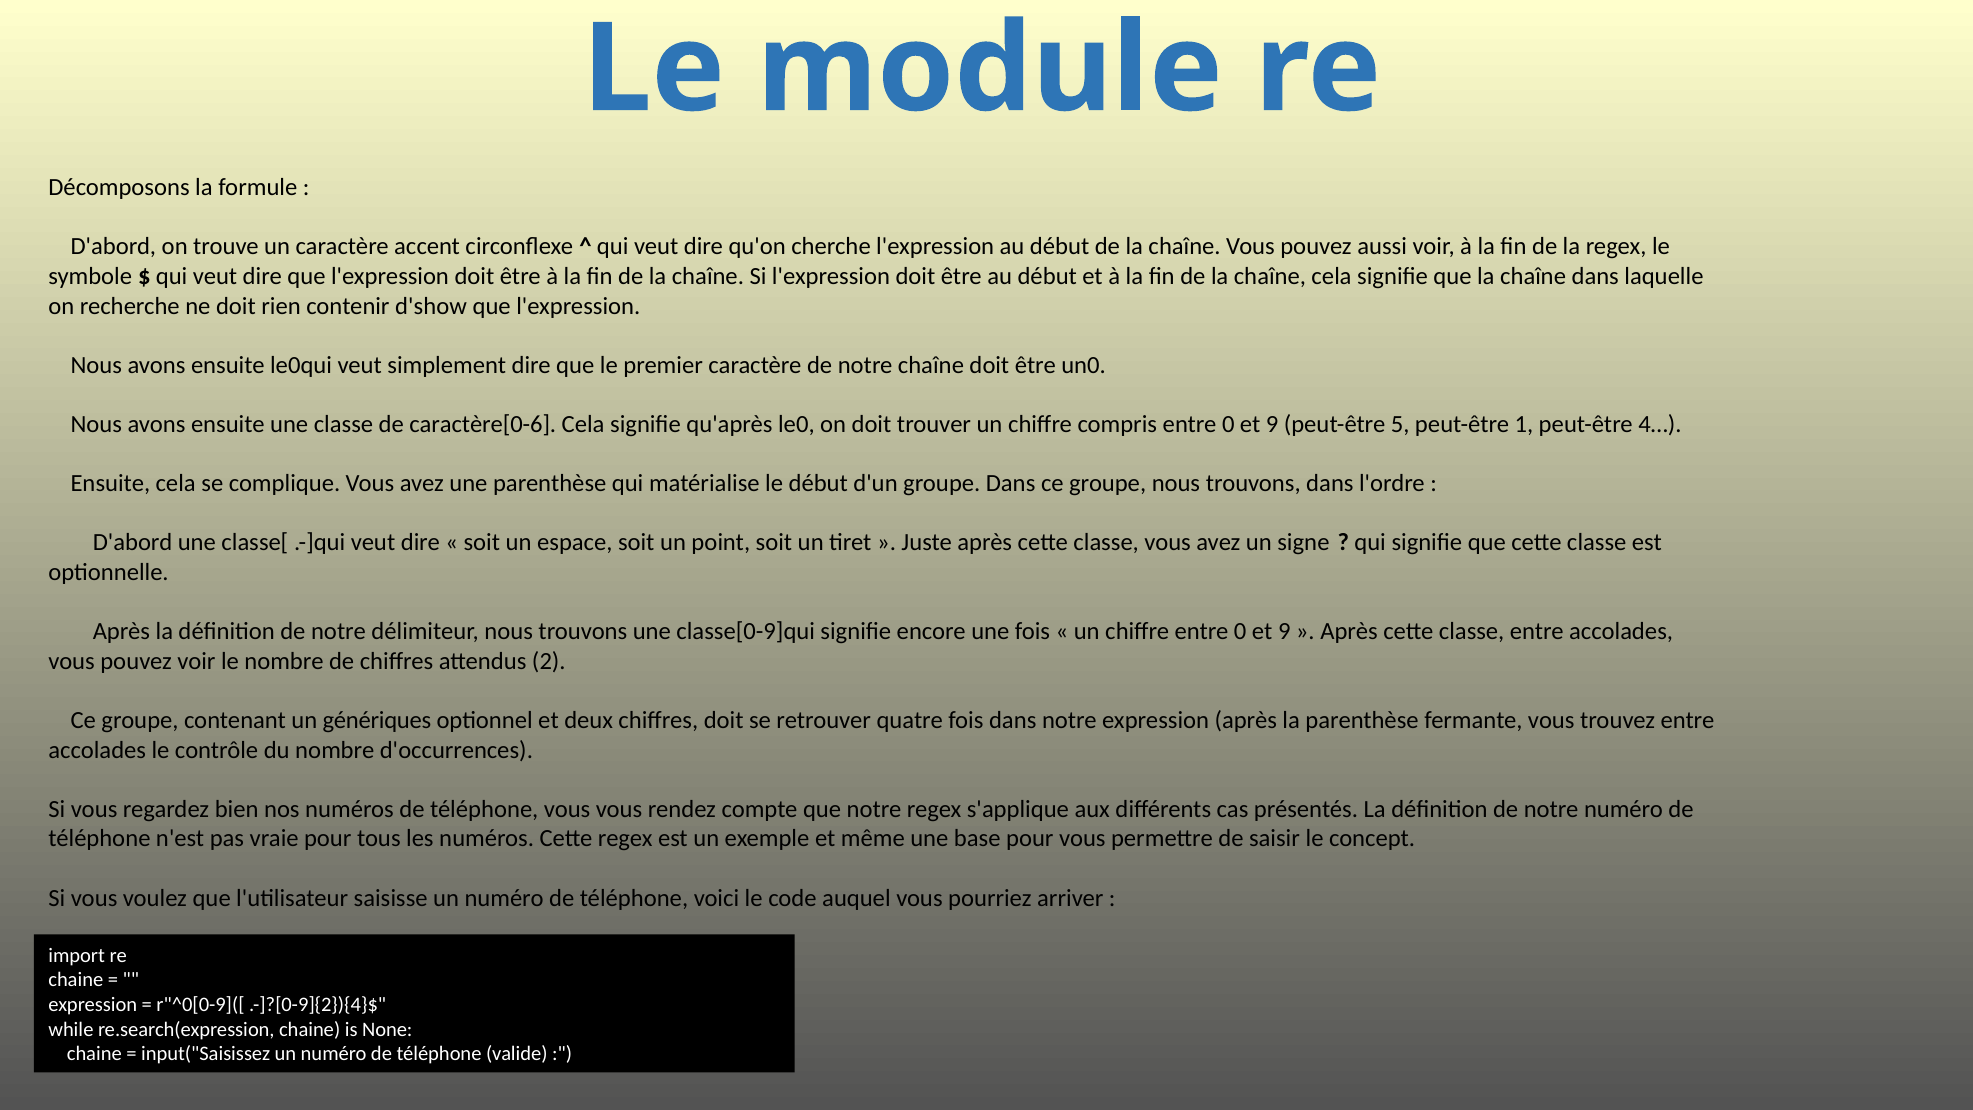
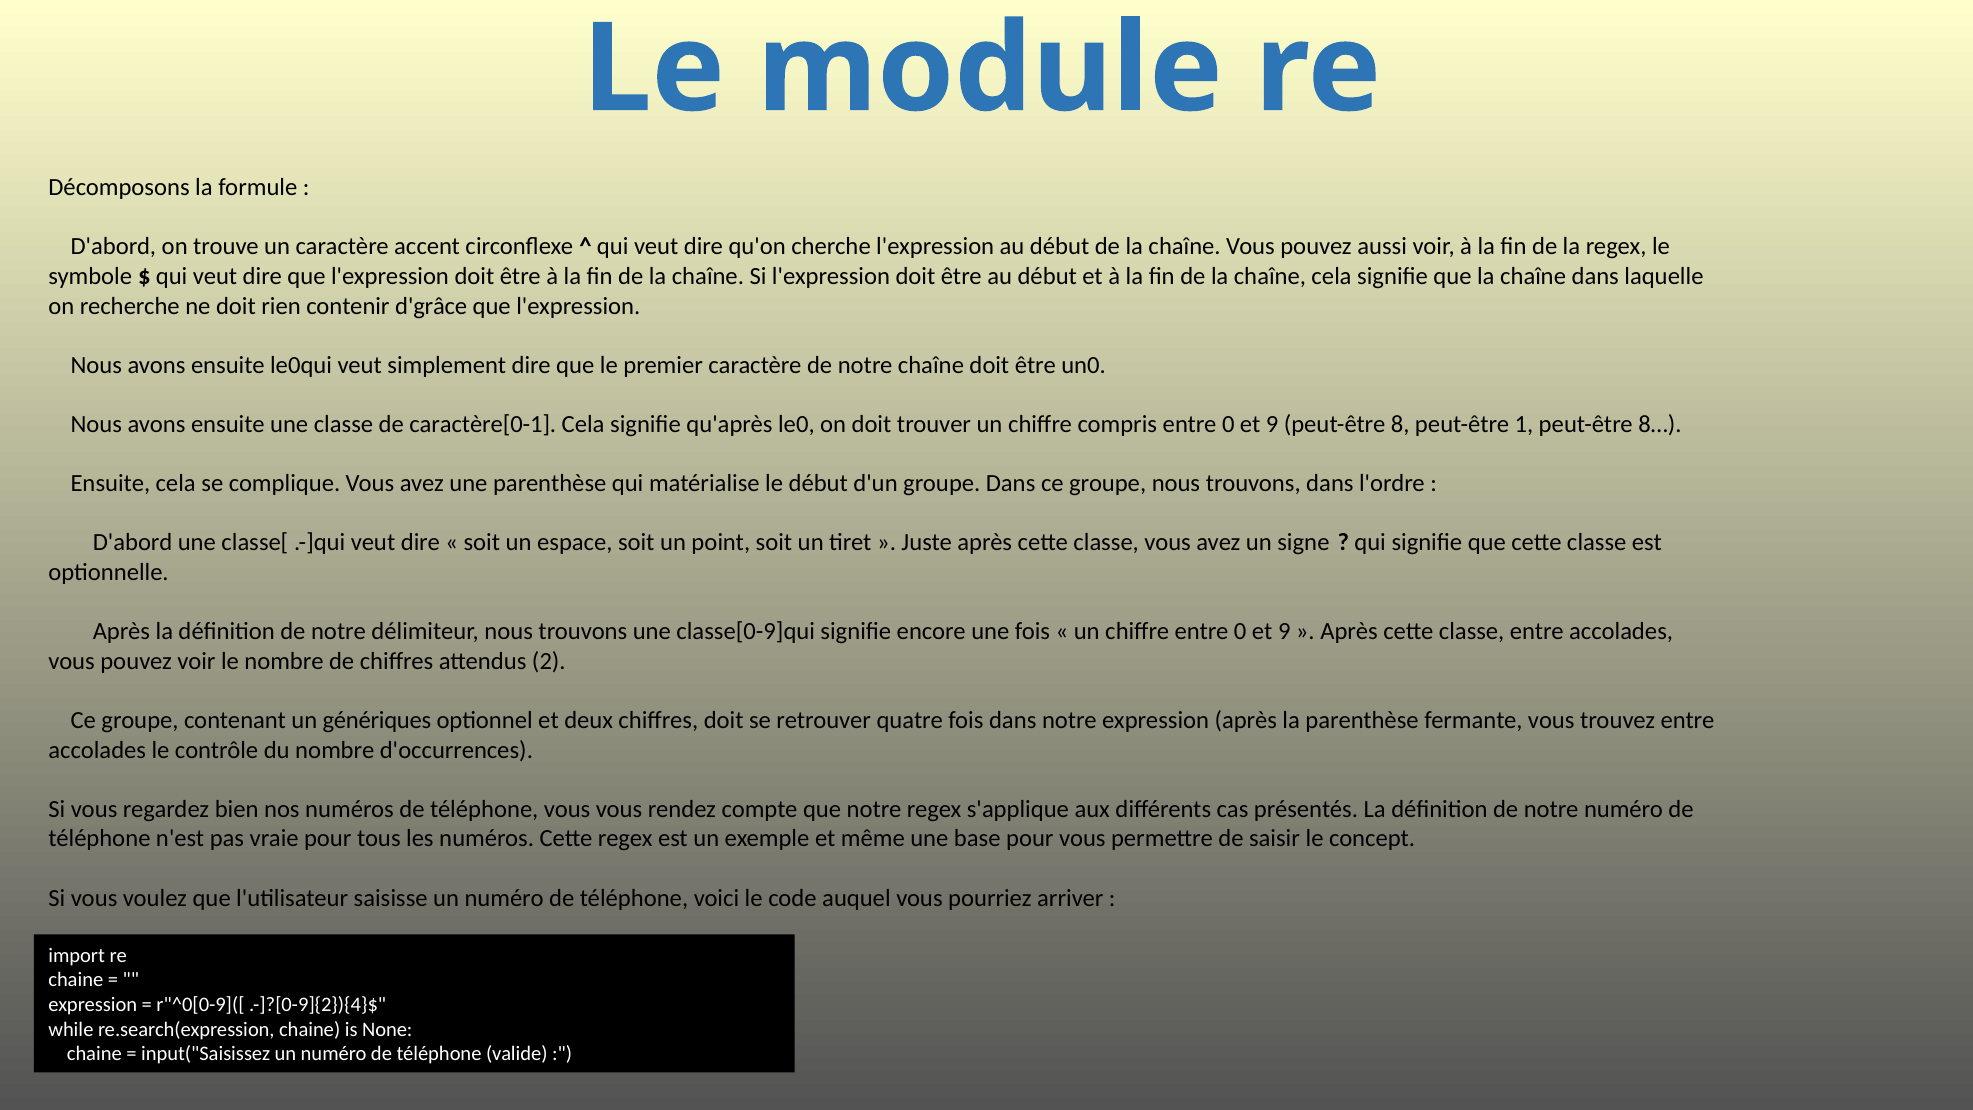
d'show: d'show -> d'grâce (431, 306)
caractère[0-6: caractère[0-6 -> caractère[0-1 (483, 424)
5: 5 -> 8 (1400, 424)
4…: 4… -> 8… (1660, 424)
